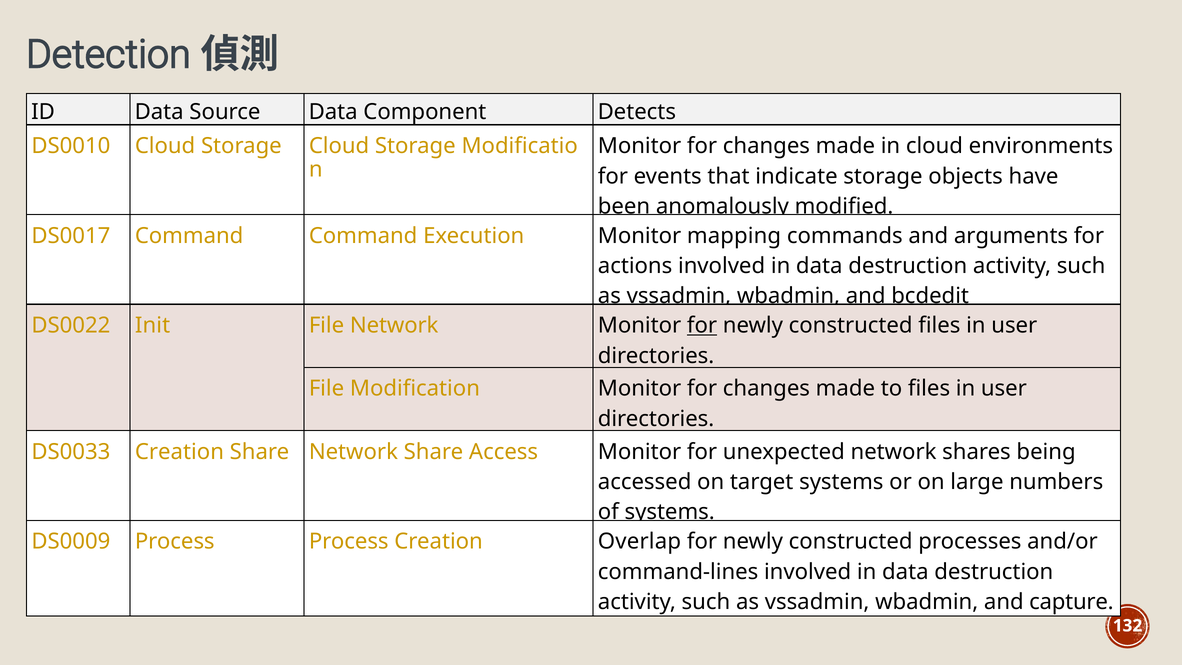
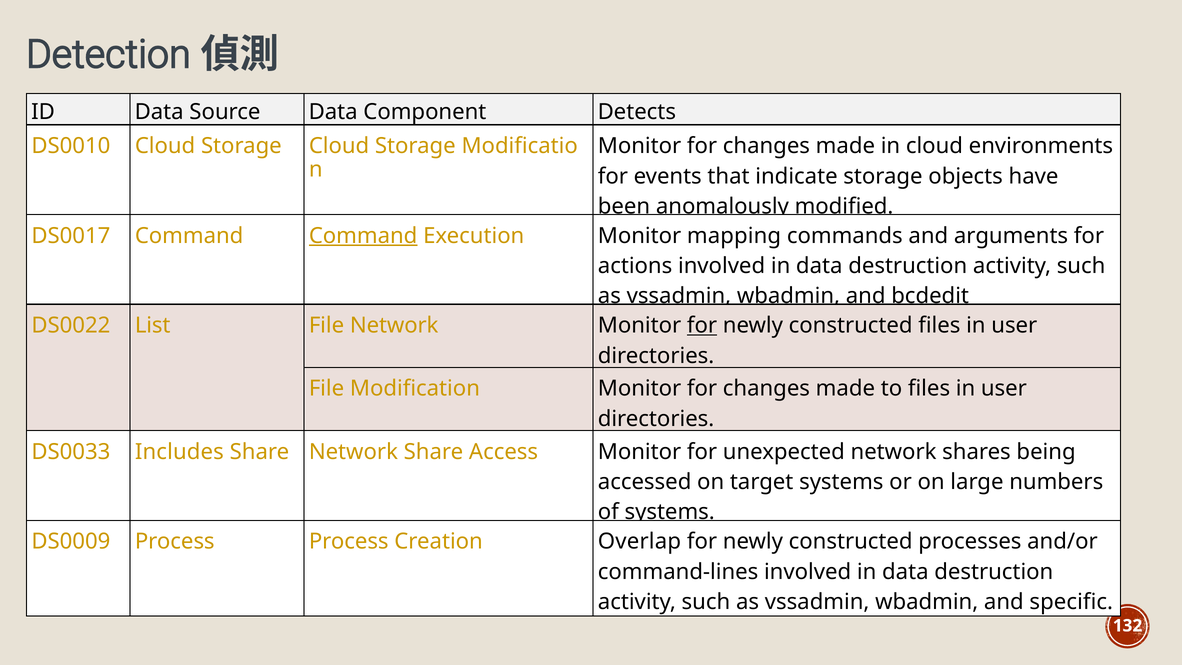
Command underline: none -> present (363, 236)
Init: Init -> List (153, 325)
DS0033 Creation: Creation -> Includes (179, 452)
capture: capture -> specific (1071, 602)
